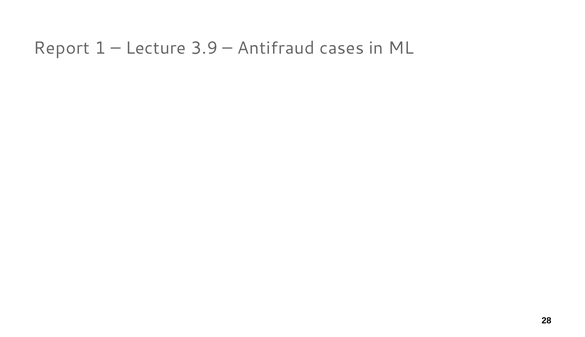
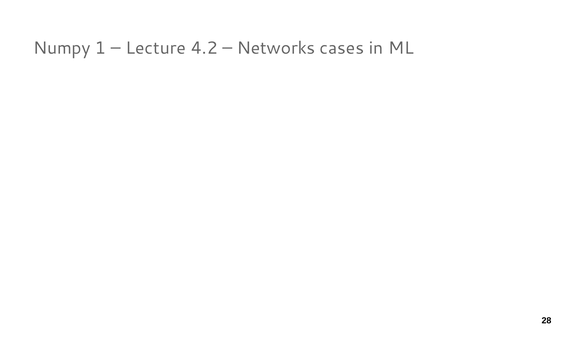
Report: Report -> Numpy (62, 48)
3.9: 3.9 -> 4.2 (204, 48)
Antifraud: Antifraud -> Networks (276, 48)
